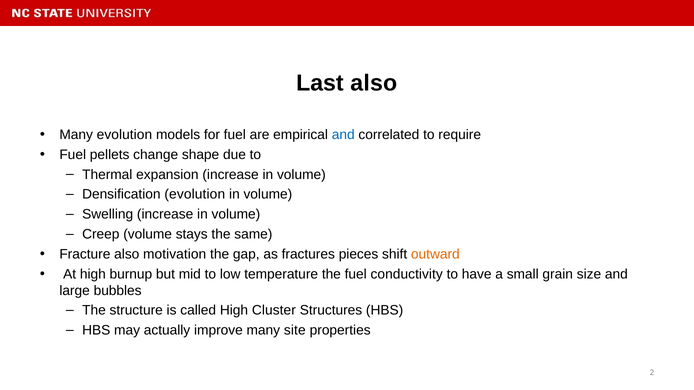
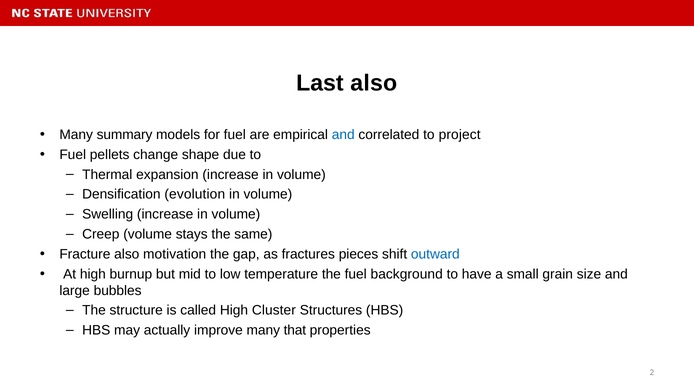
Many evolution: evolution -> summary (125, 135)
require: require -> project (460, 135)
outward colour: orange -> blue (435, 254)
conductivity: conductivity -> background (407, 274)
site: site -> that (295, 331)
